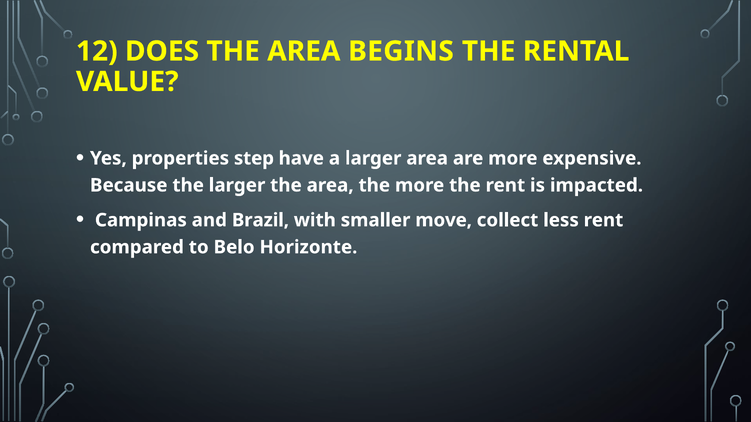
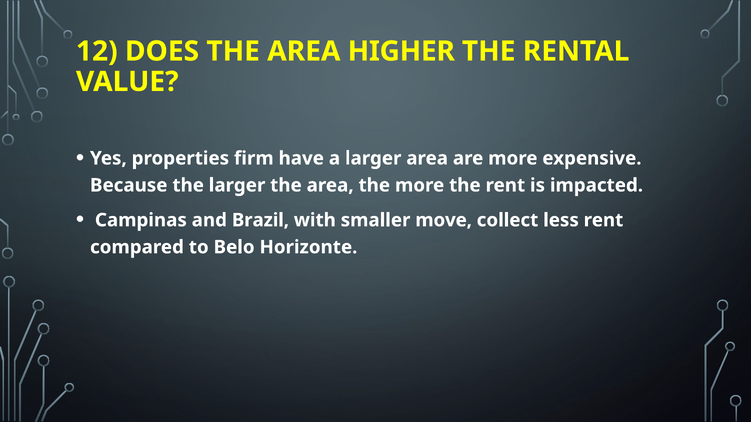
BEGINS: BEGINS -> HIGHER (401, 51)
step: step -> firm (254, 158)
